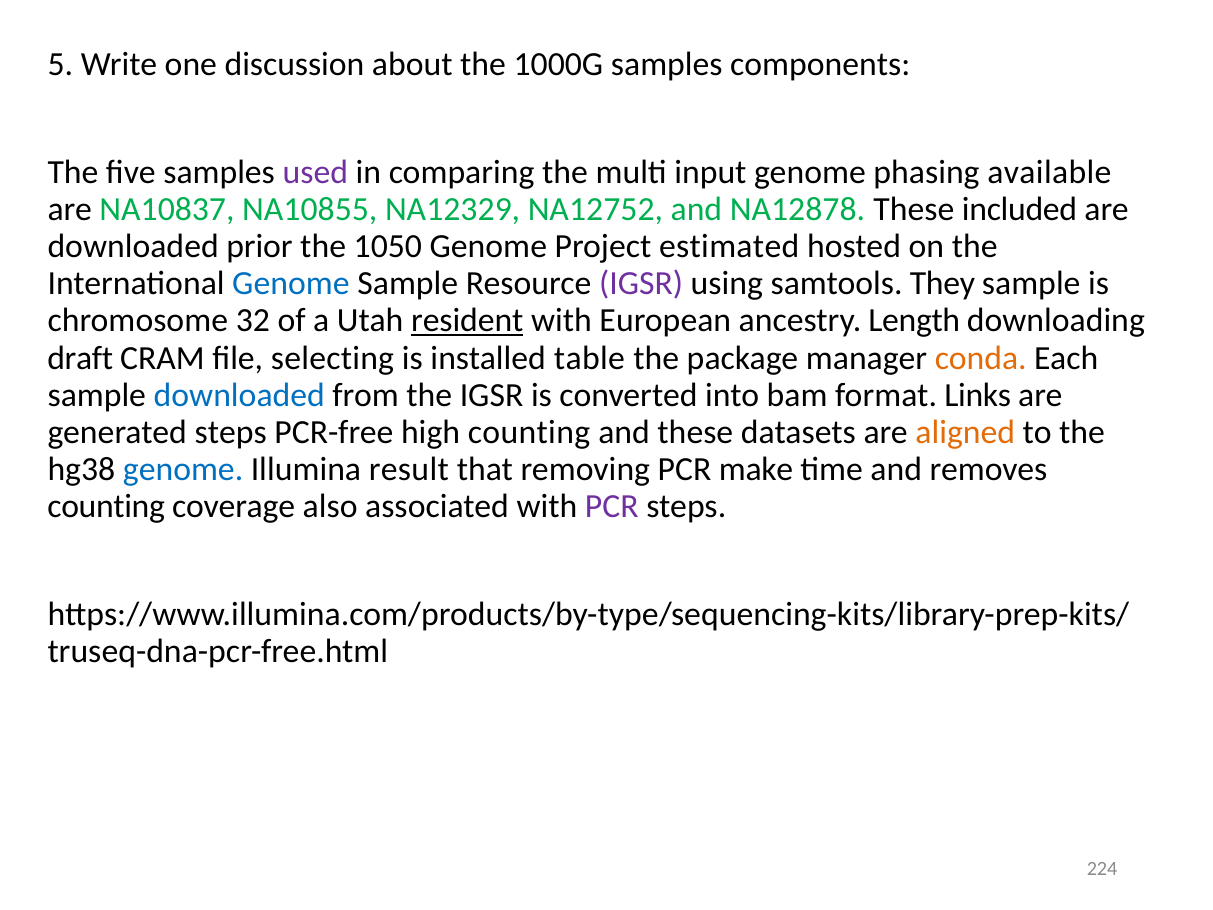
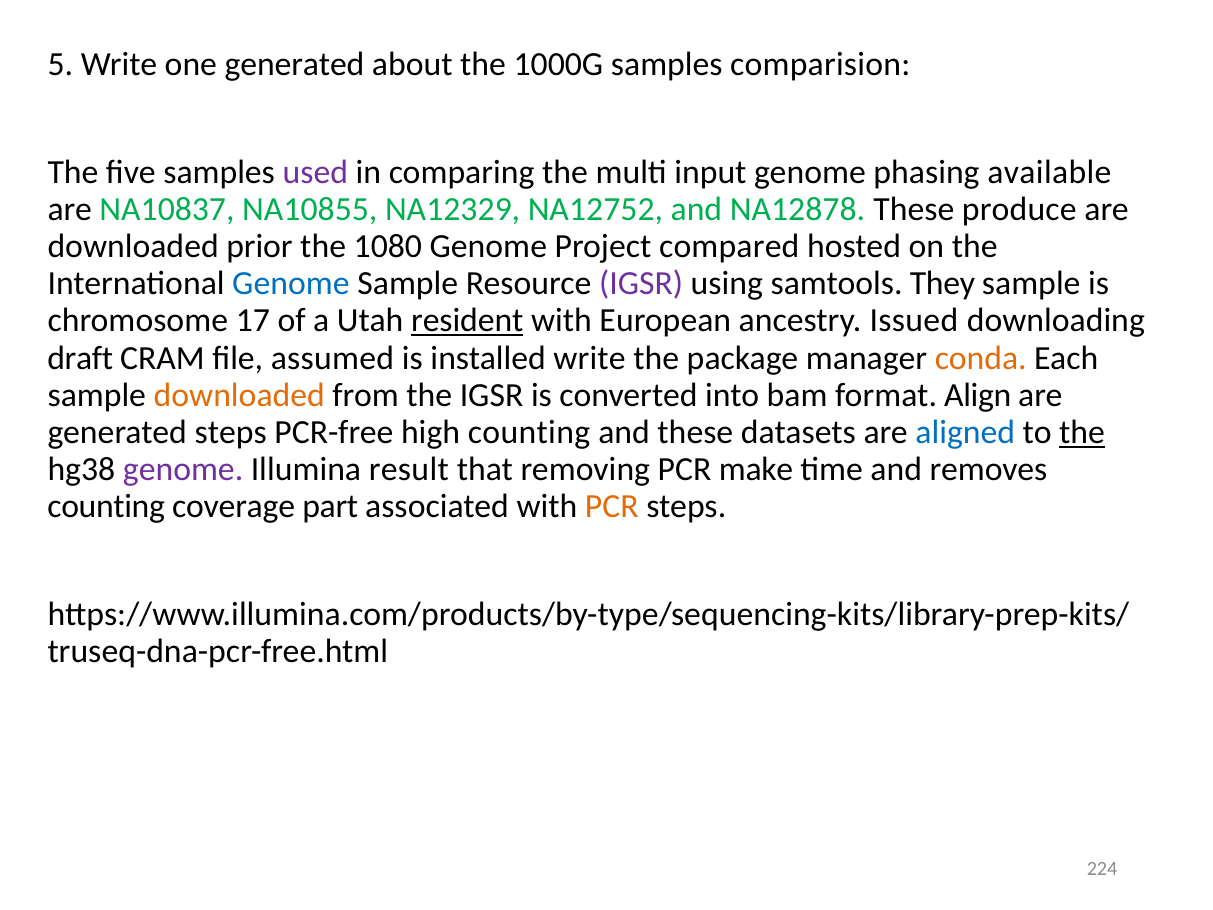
one discussion: discussion -> generated (295, 64)
components: components -> comparision (820, 64)
included: included -> produce (1019, 209)
1050: 1050 -> 1080 (388, 246)
estimated: estimated -> compared (729, 246)
32: 32 -> 17 (253, 321)
Length: Length -> Issued (914, 321)
selecting: selecting -> assumed (332, 358)
installed table: table -> write (590, 358)
downloaded colour: blue -> orange (239, 395)
Links: Links -> Align (978, 395)
aligned colour: orange -> blue (965, 432)
the underline: none -> present (1082, 432)
genome colour: blue -> purple (183, 469)
also: also -> part (330, 506)
PCR colour: purple -> orange (612, 506)
